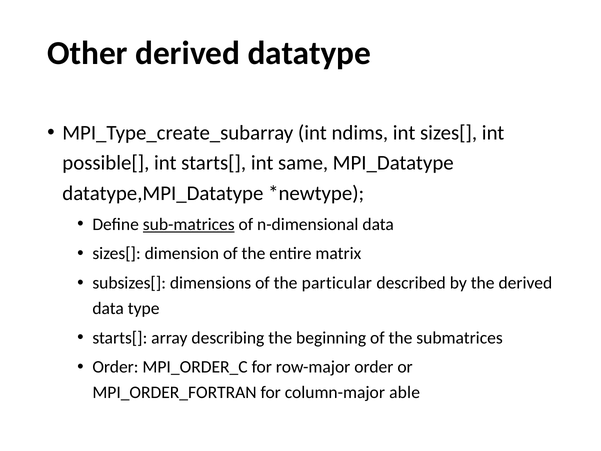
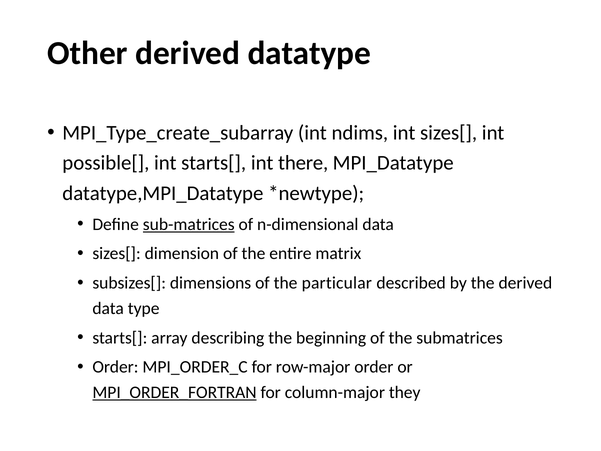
same: same -> there (303, 163)
MPI_ORDER_FORTRAN underline: none -> present (174, 392)
able: able -> they (405, 392)
